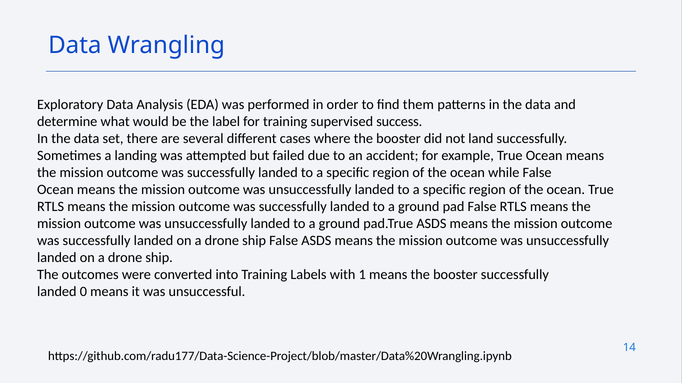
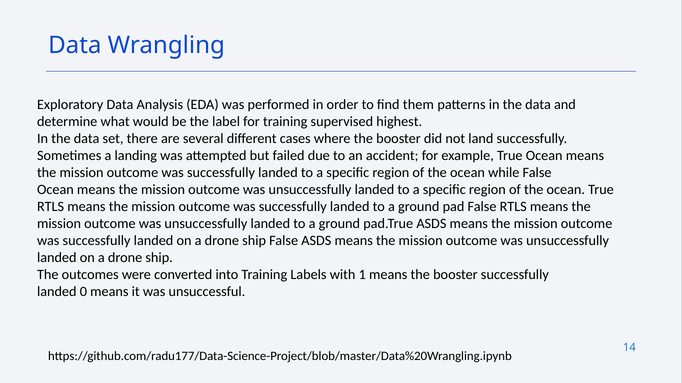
success: success -> highest (399, 122)
